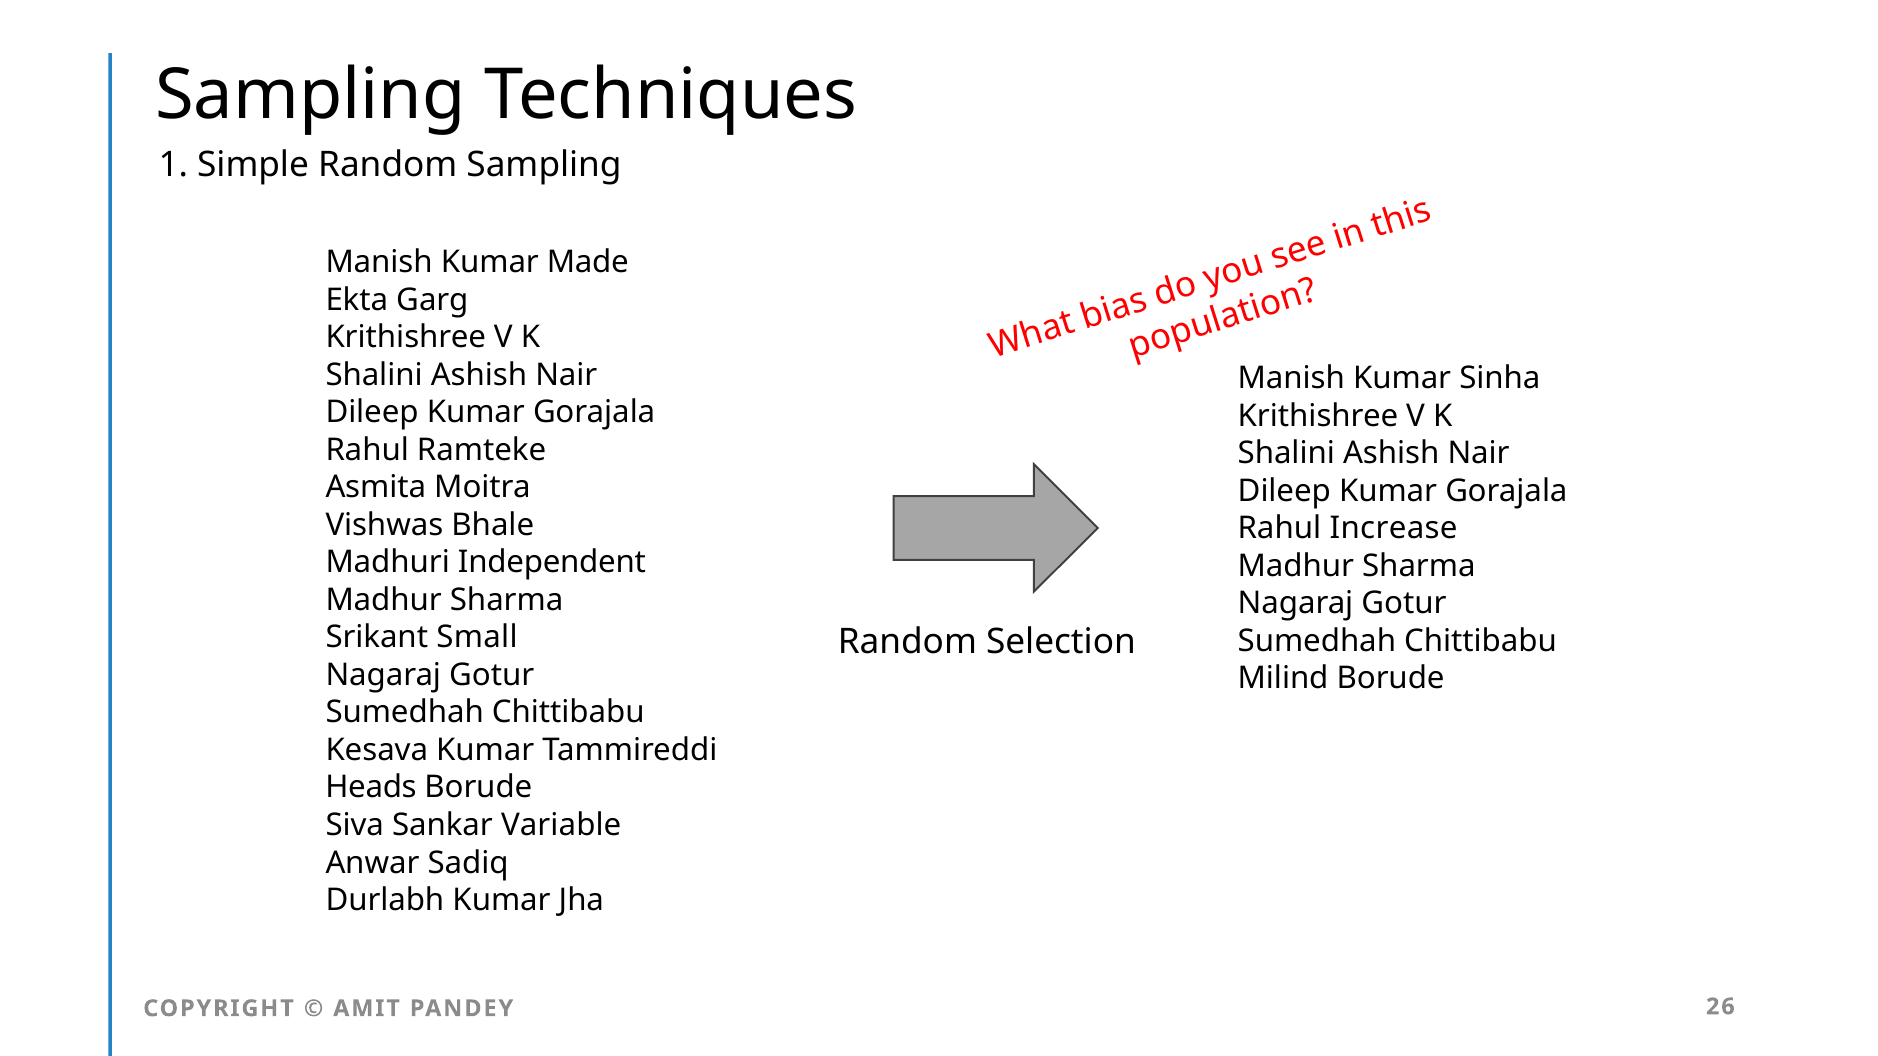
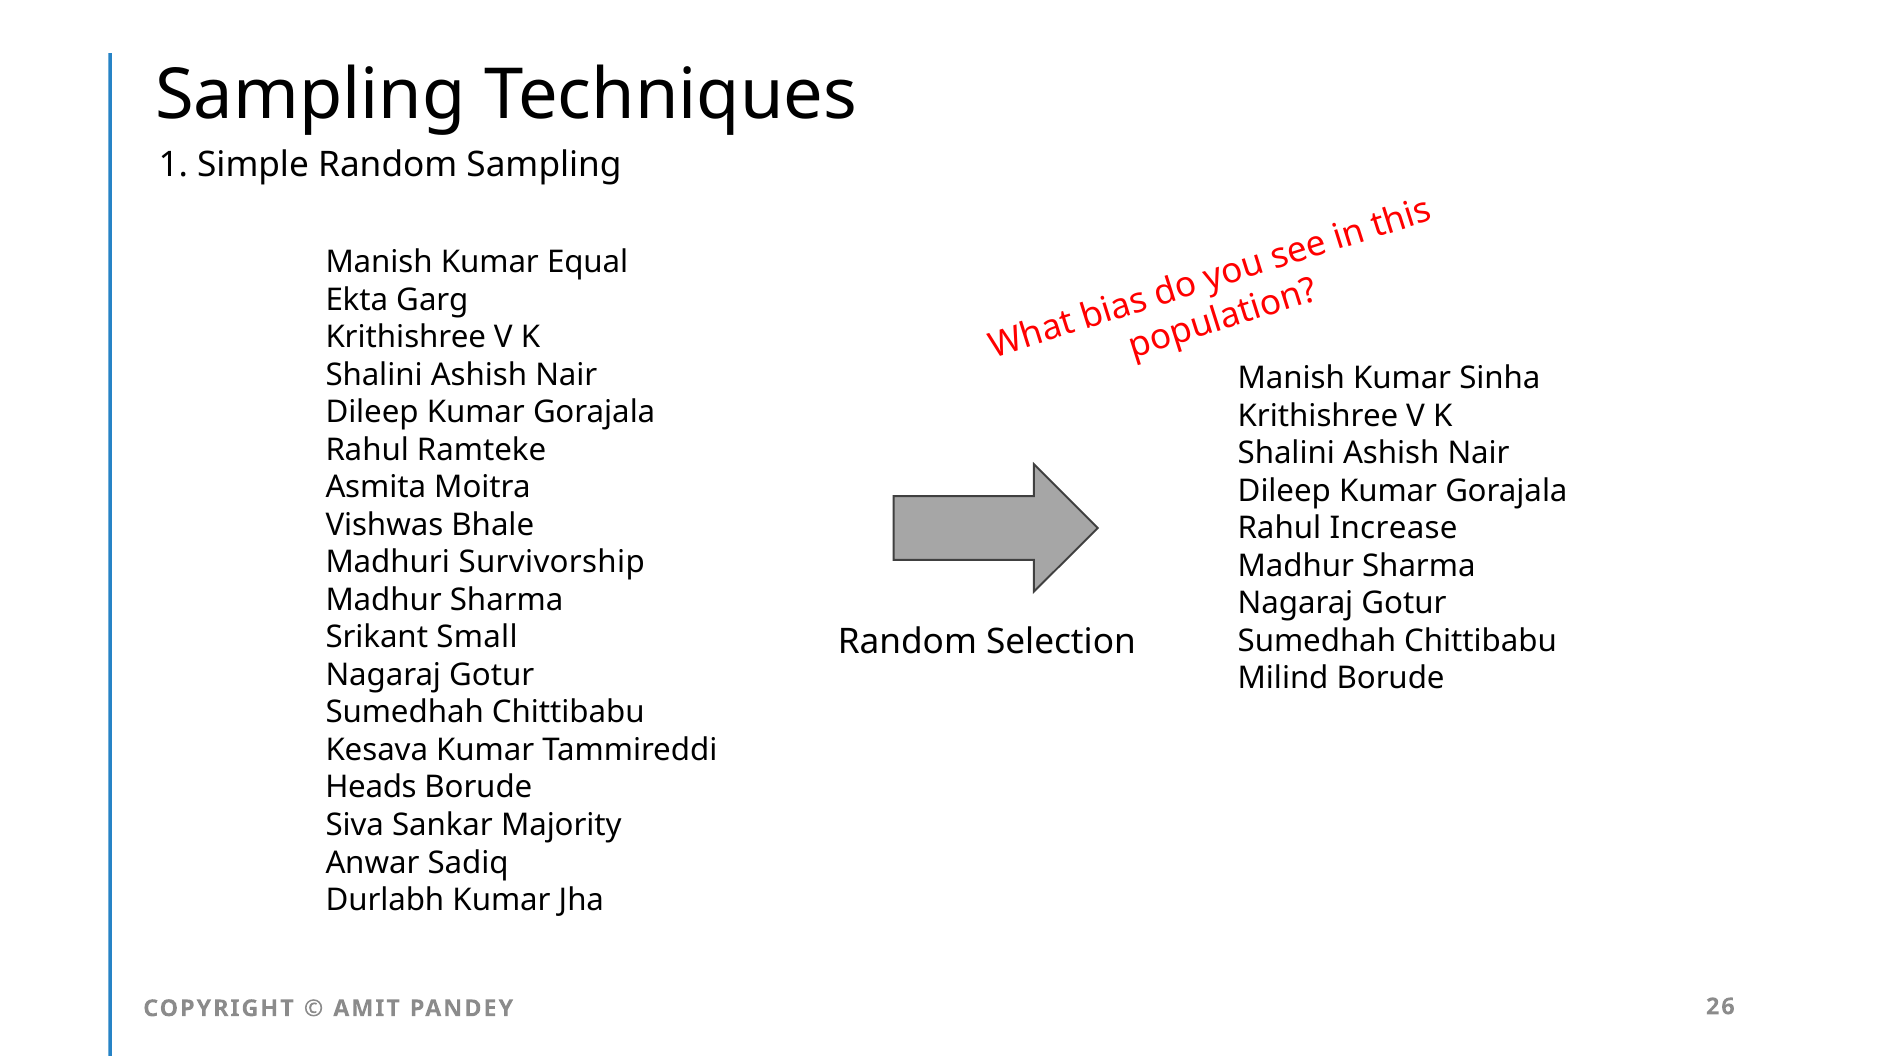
Made: Made -> Equal (588, 262)
Independent: Independent -> Survivorship (552, 563)
Variable: Variable -> Majority (561, 825)
